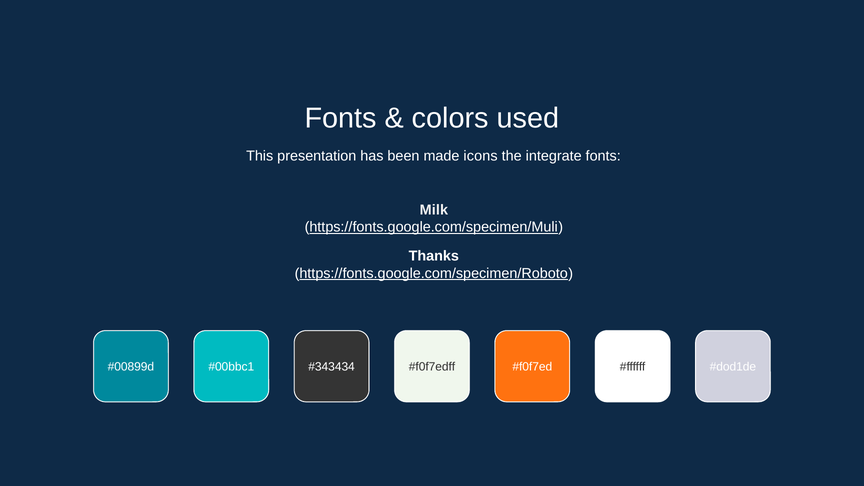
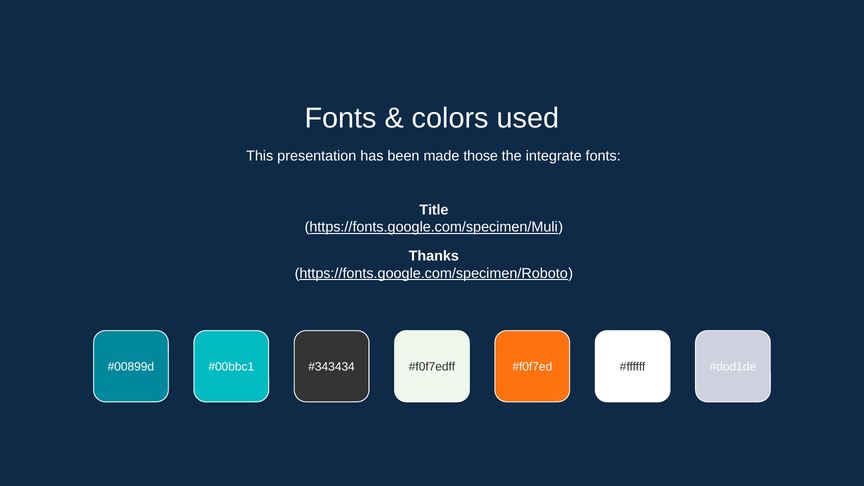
icons: icons -> those (481, 156)
Milk: Milk -> Title (434, 210)
